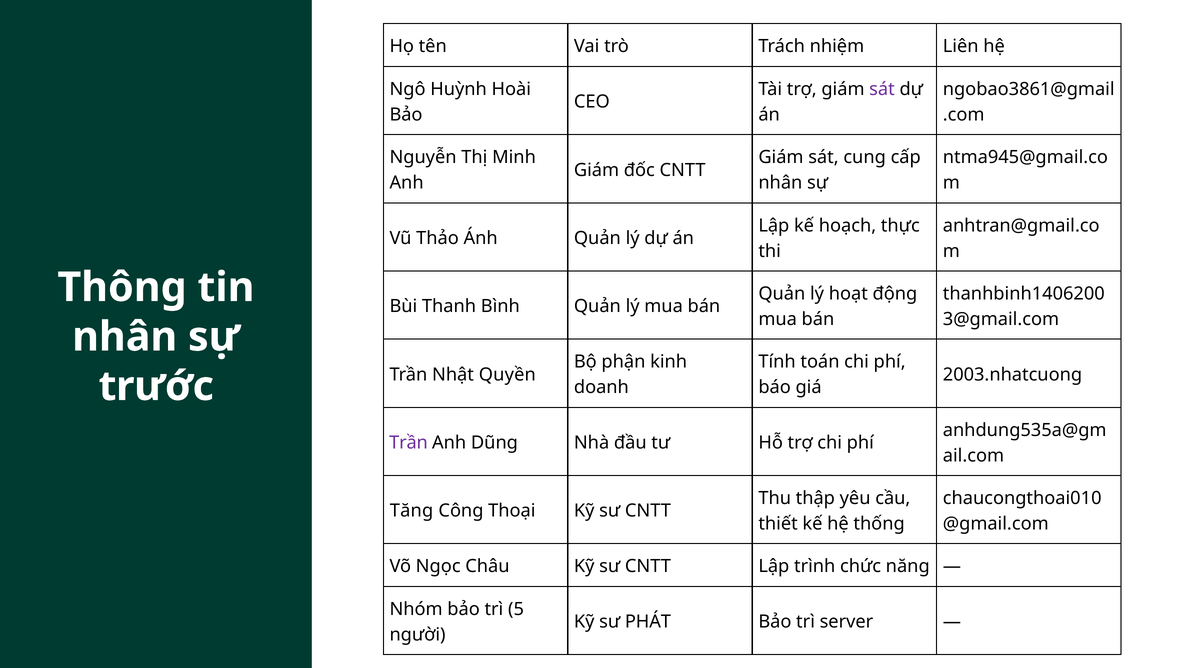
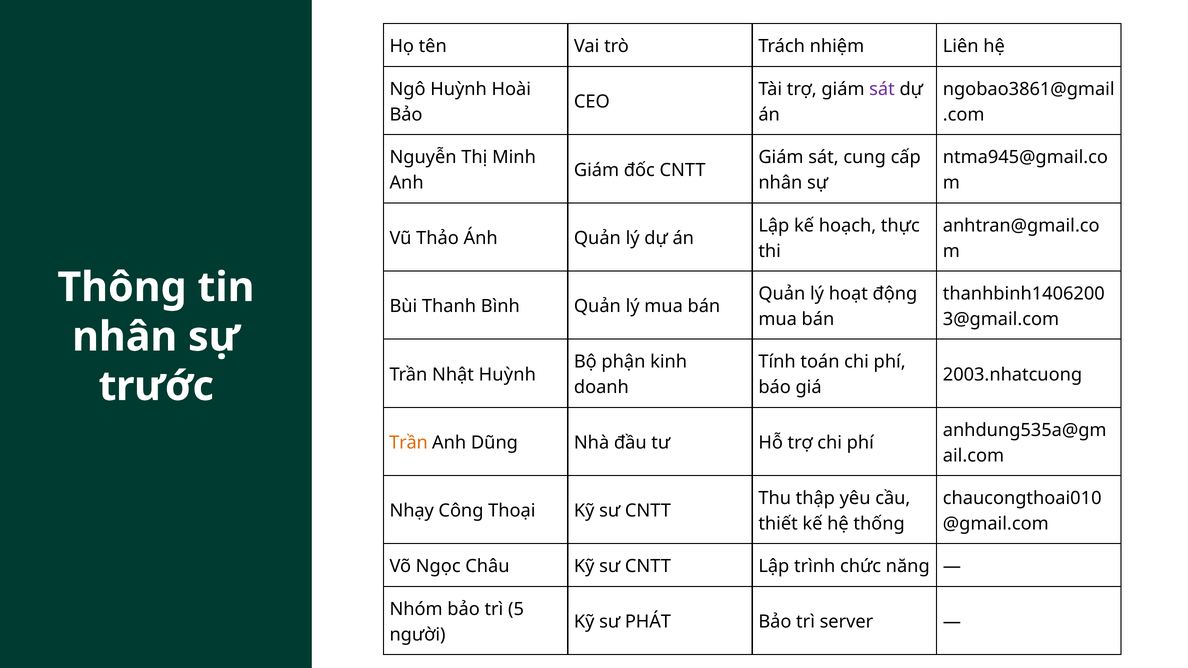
Nhật Quyền: Quyền -> Huỳnh (507, 375)
Trần colour: purple -> orange (409, 443)
Tăng: Tăng -> Nhạy (412, 511)
